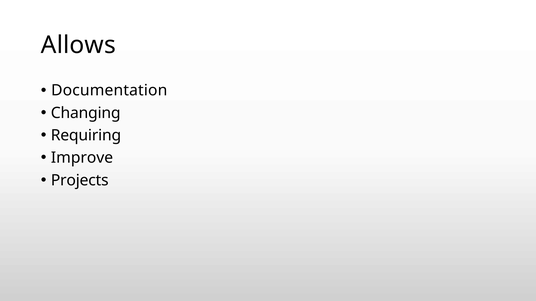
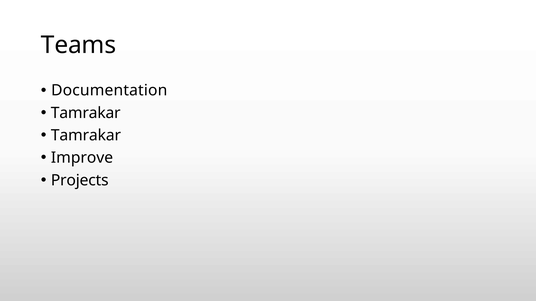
Allows: Allows -> Teams (79, 45)
Changing: Changing -> Tamrakar (86, 113)
Requiring: Requiring -> Tamrakar (86, 136)
